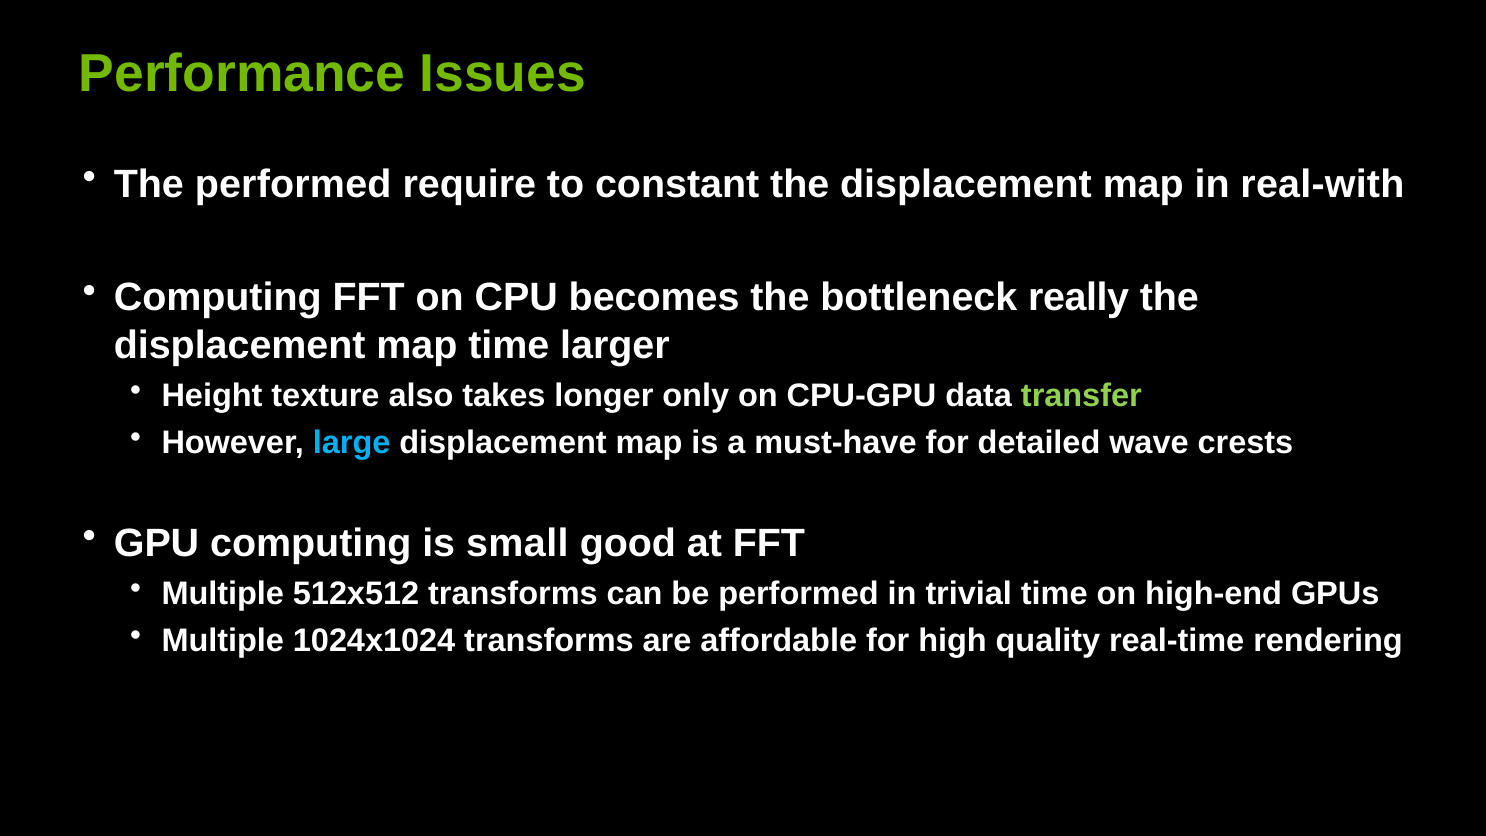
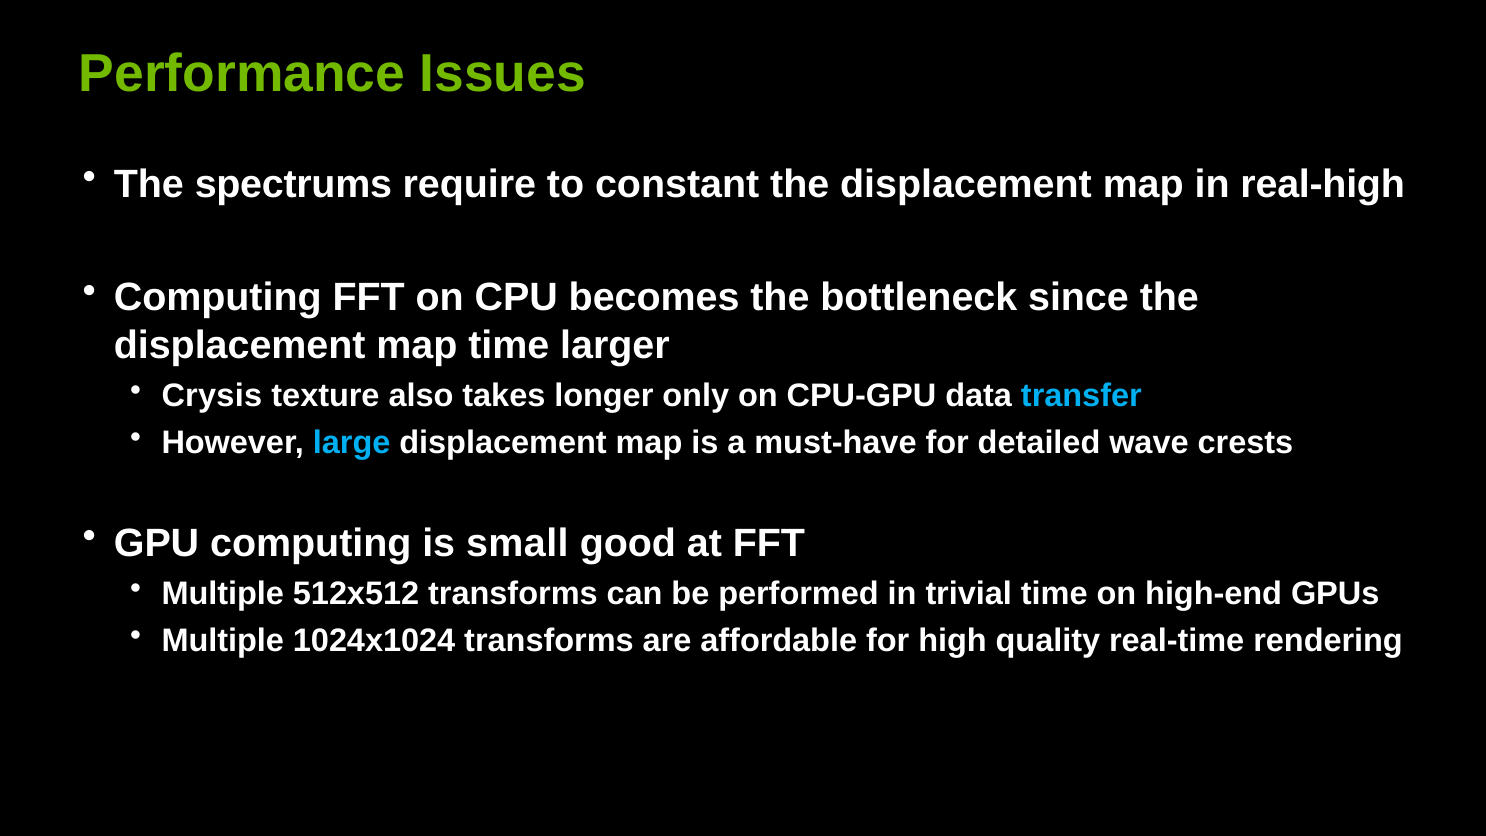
The performed: performed -> spectrums (293, 184)
real-with: real-with -> real-high (1323, 184)
really: really -> since (1078, 298)
Height: Height -> Crysis (212, 396)
transfer colour: light green -> light blue (1081, 396)
